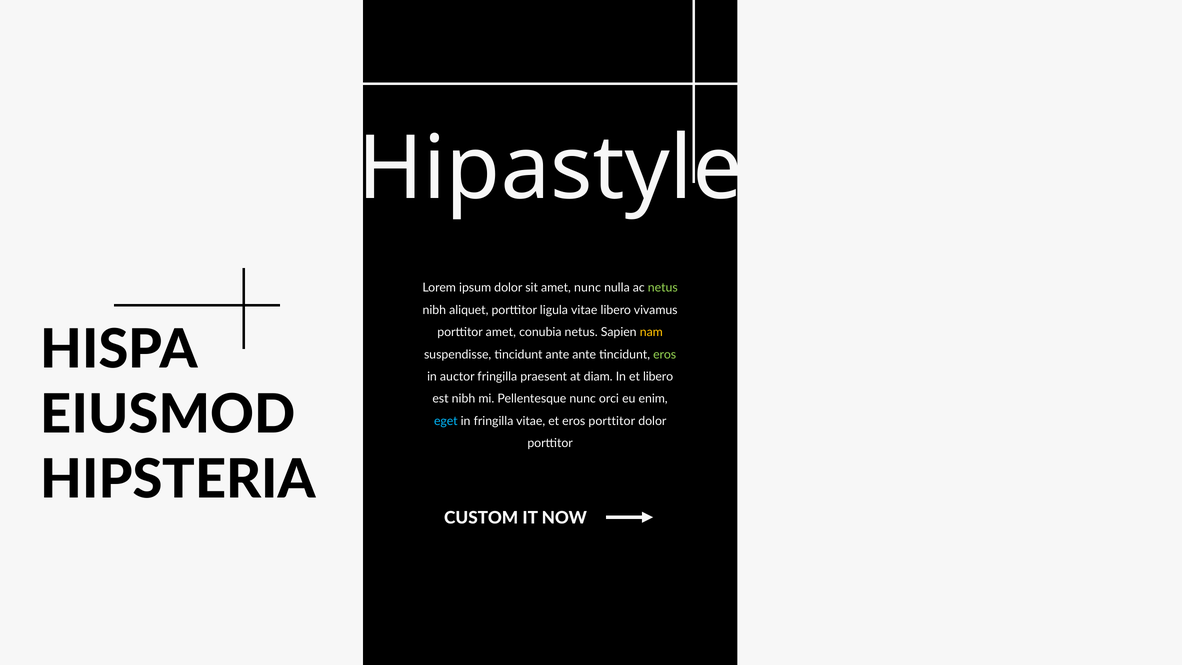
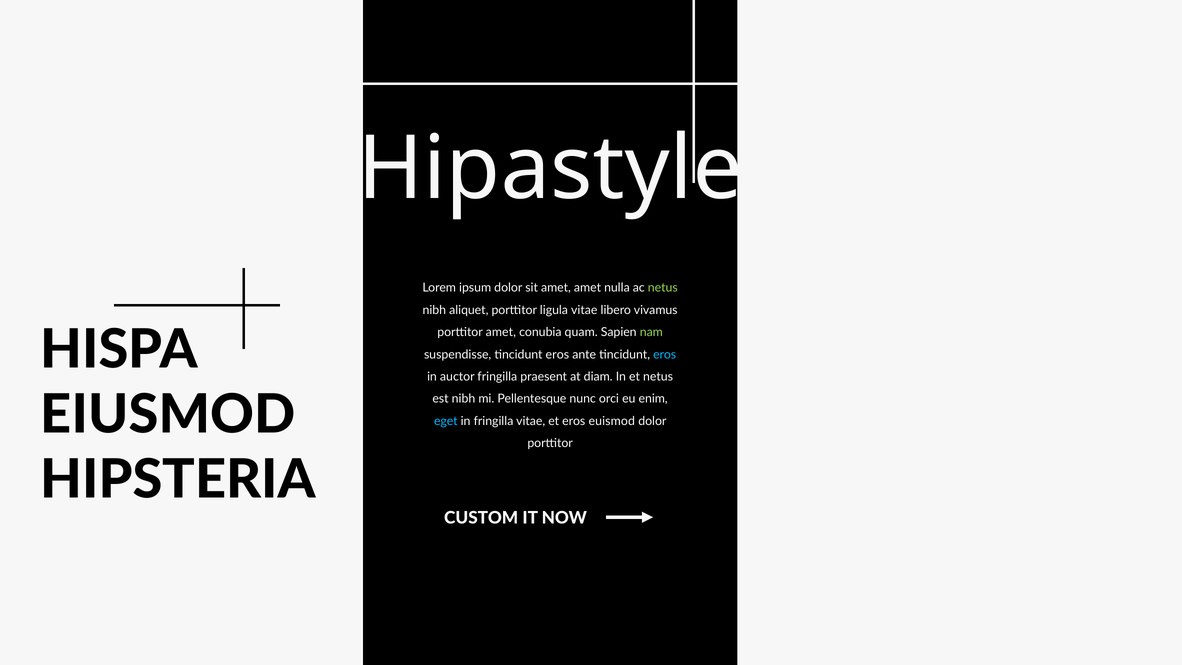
amet nunc: nunc -> amet (588, 288)
conubia netus: netus -> quam (581, 332)
nam colour: yellow -> light green (651, 332)
suspendisse tincidunt ante: ante -> eros (557, 354)
eros colour: light green -> light blue (665, 354)
et libero: libero -> netus (658, 377)
eros porttitor: porttitor -> euismod (612, 421)
